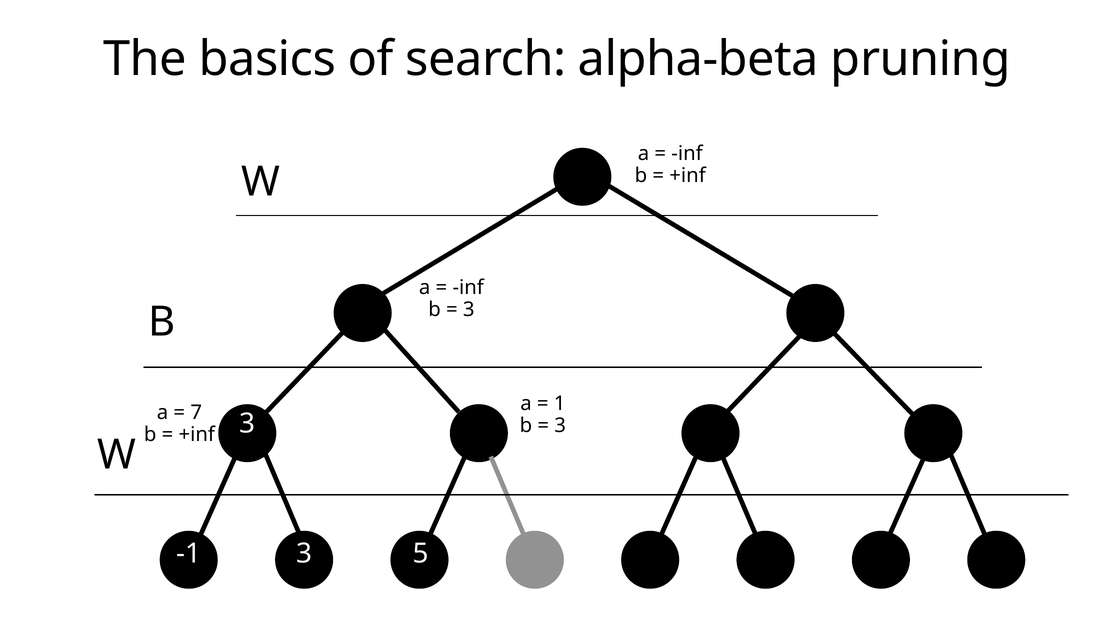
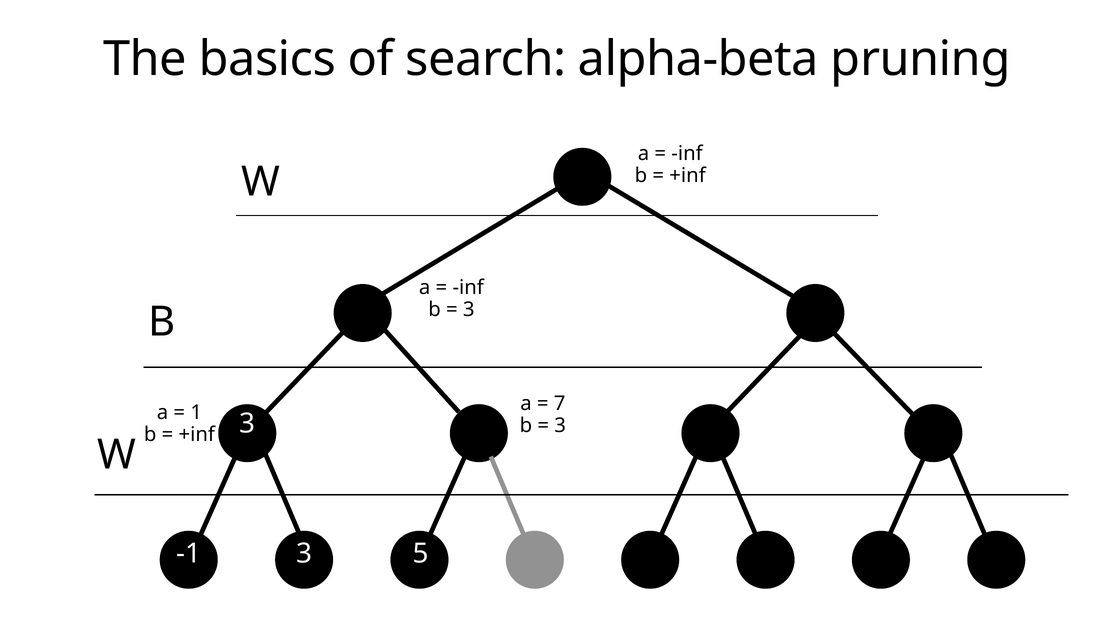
1: 1 -> 7 (560, 404)
7: 7 -> 1 (196, 413)
